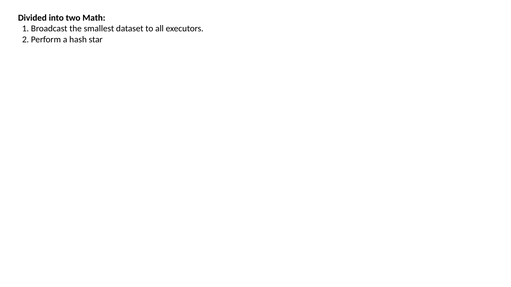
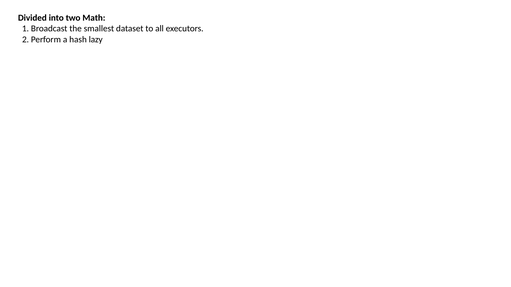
star: star -> lazy (96, 40)
